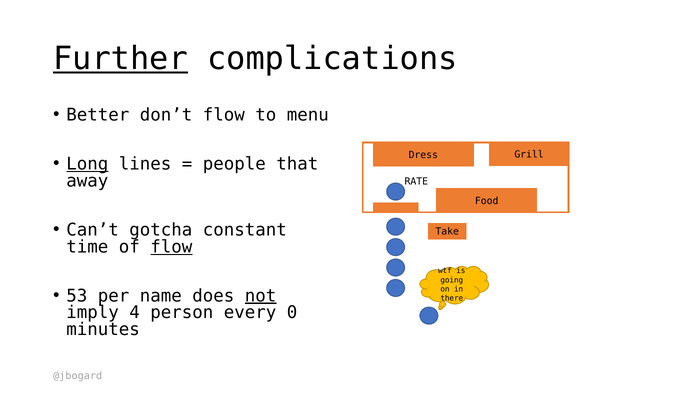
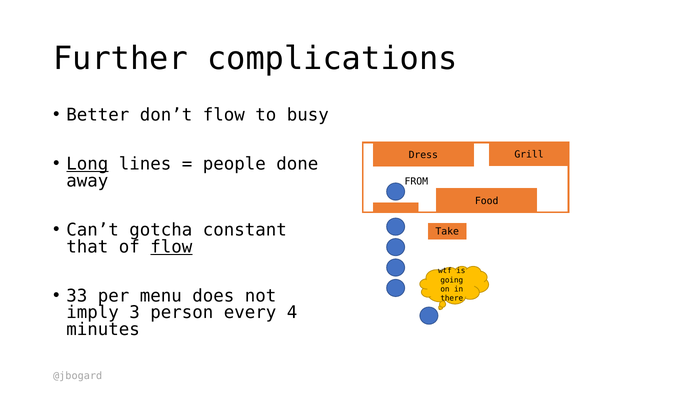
Further underline: present -> none (121, 59)
menu: menu -> busy (308, 115)
that: that -> done (297, 164)
RATE: RATE -> FROM (416, 181)
time: time -> that (87, 247)
53: 53 -> 33 (77, 295)
name: name -> menu (161, 295)
not underline: present -> none (261, 295)
4: 4 -> 3 (135, 312)
0: 0 -> 4 (292, 312)
